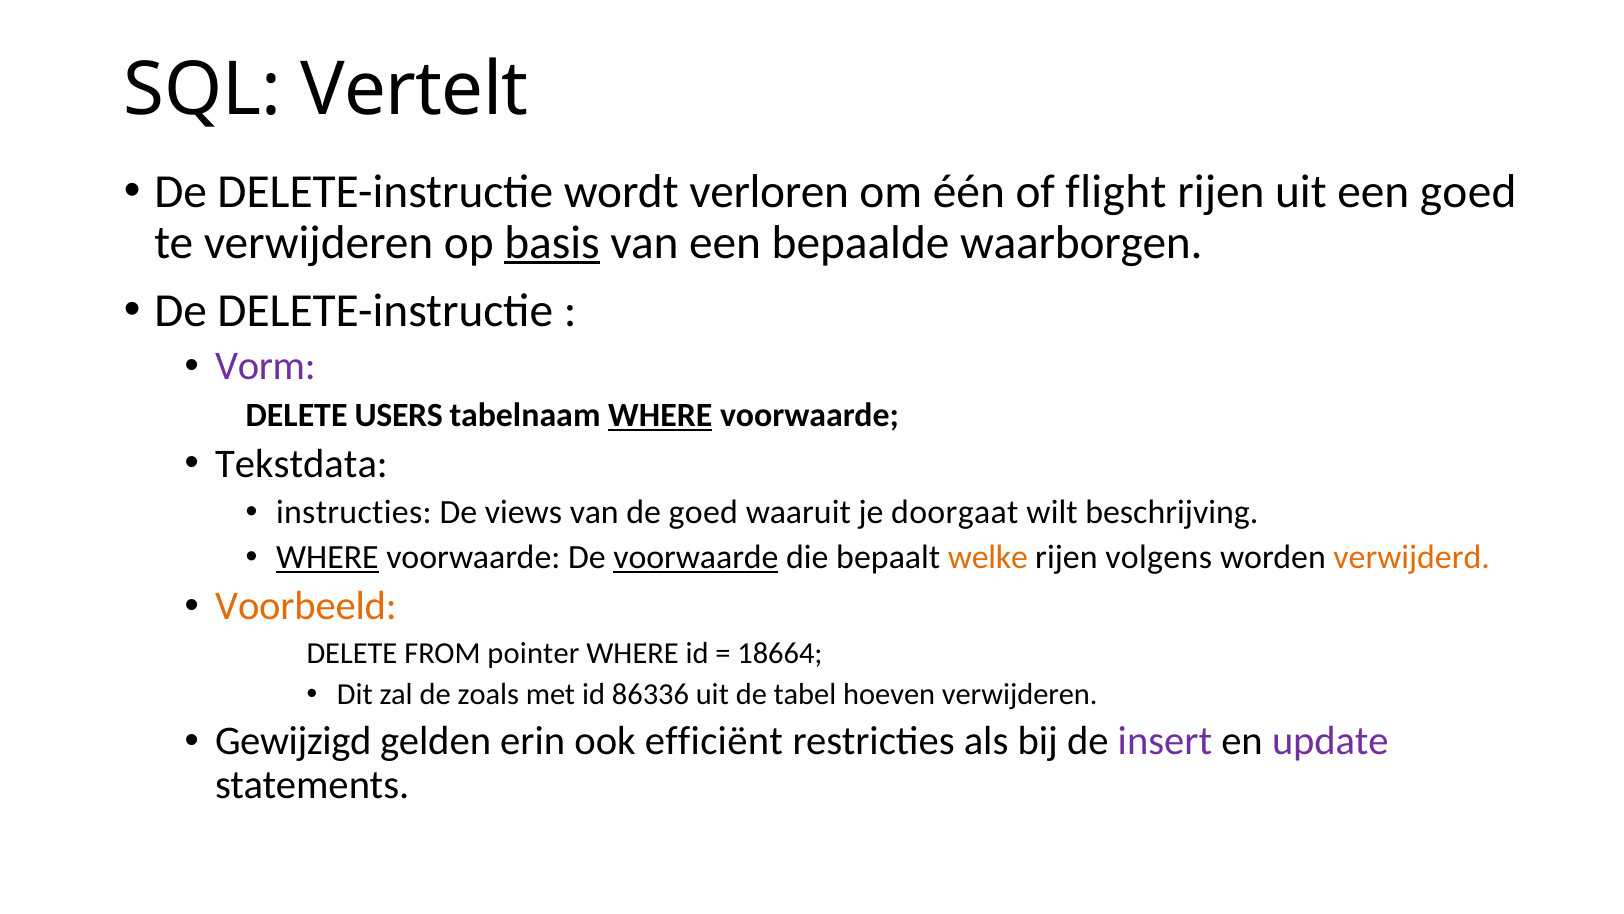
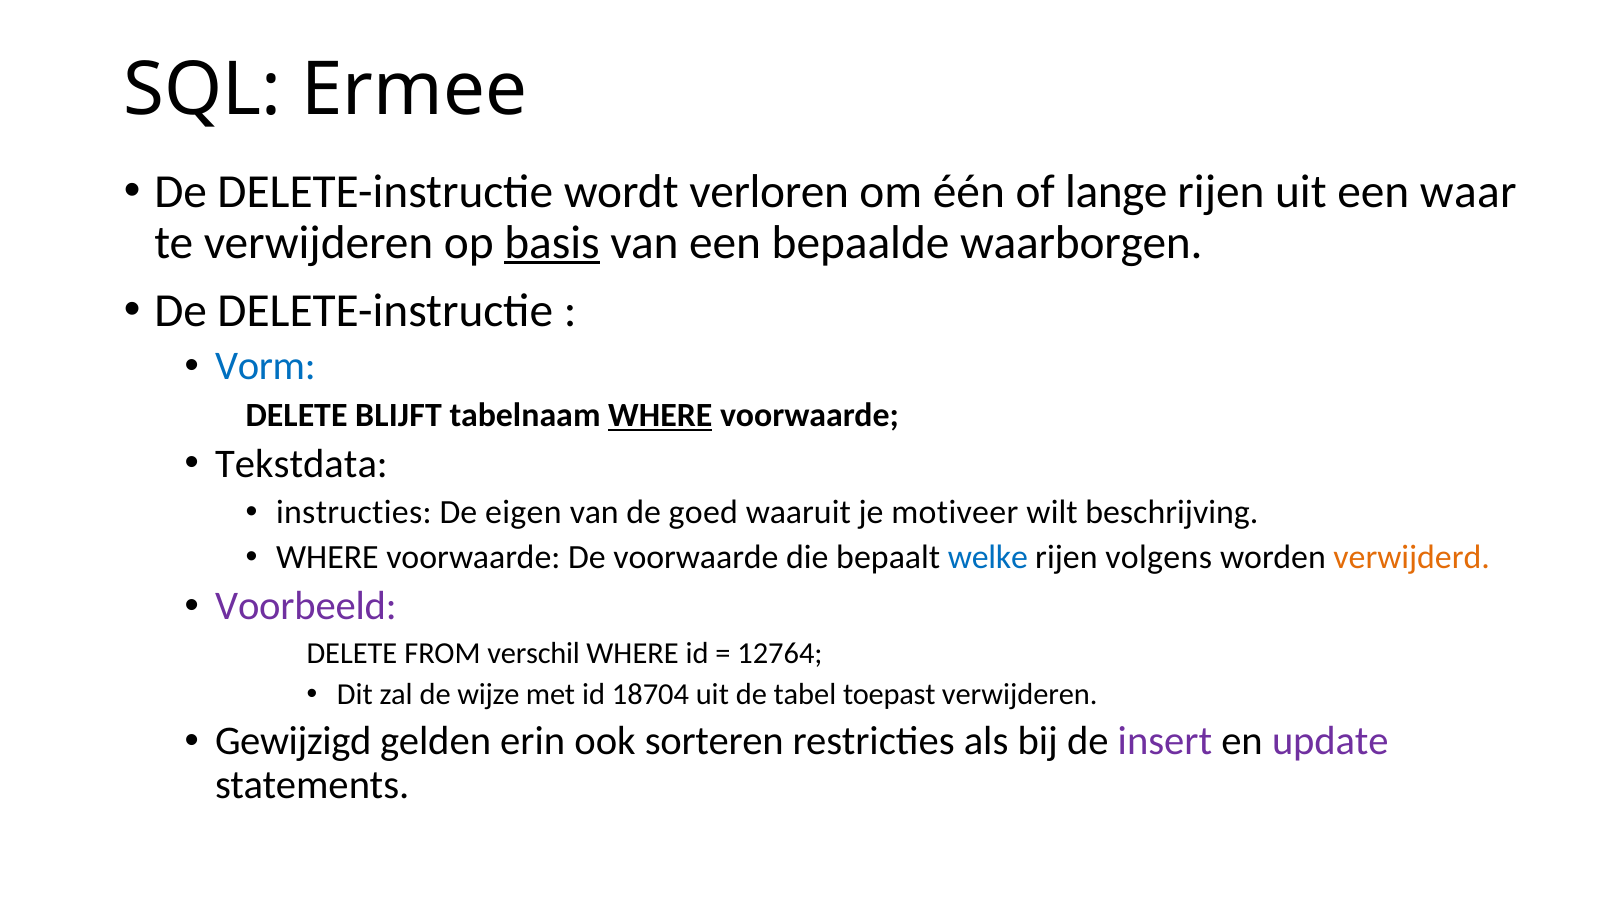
Vertelt: Vertelt -> Ermee (414, 90)
flight: flight -> lange (1116, 191)
een goed: goed -> waar (1468, 191)
Vorm colour: purple -> blue (265, 366)
USERS: USERS -> BLIJFT (398, 415)
views: views -> eigen (523, 512)
doorgaat: doorgaat -> motiveer (955, 512)
WHERE underline: present -> none (327, 557)
voorwaarde underline: present -> none (696, 557)
welke colour: orange -> blue (988, 557)
Voorbeeld colour: orange -> purple (306, 606)
pointer: pointer -> verschil (534, 653)
18664: 18664 -> 12764 (780, 653)
zoals: zoals -> wijze (488, 694)
86336: 86336 -> 18704 (650, 694)
hoeven: hoeven -> toepast (889, 694)
efficiënt: efficiënt -> sorteren (714, 741)
